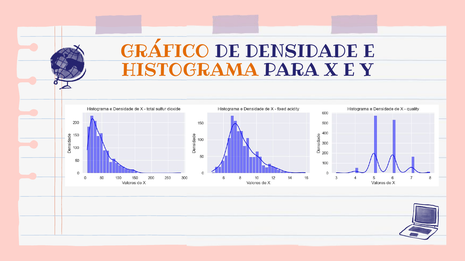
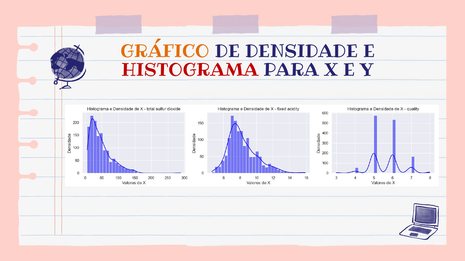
HISTOGRAMA colour: orange -> red (190, 70)
